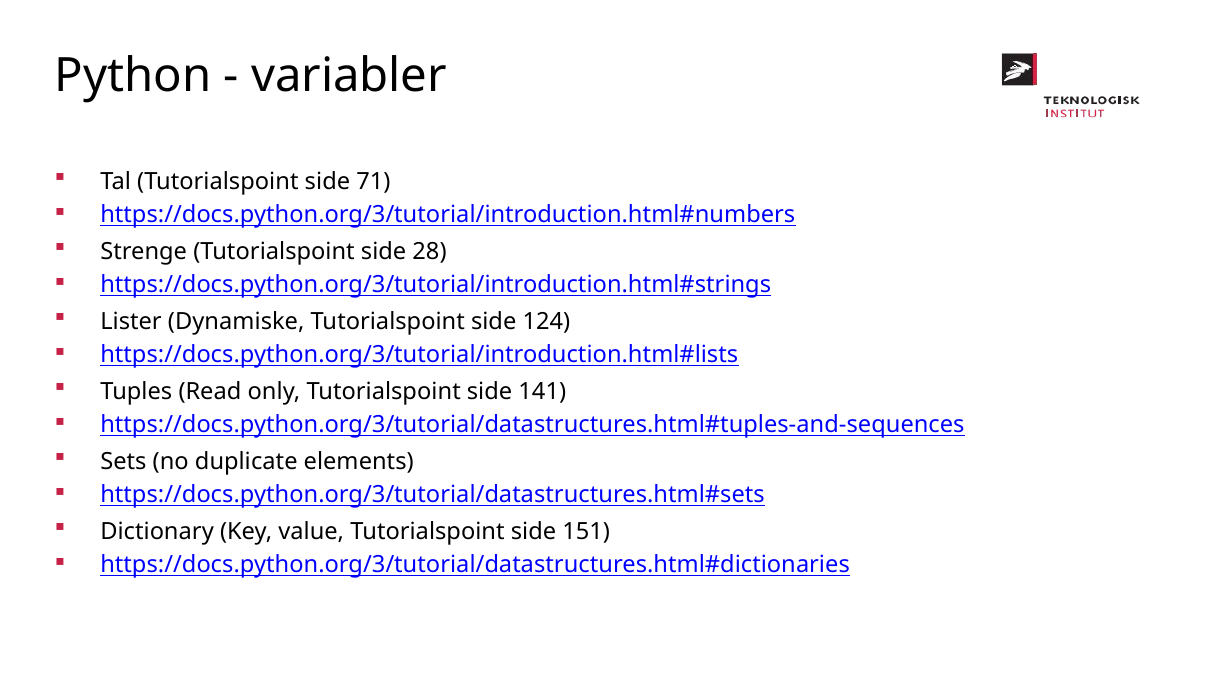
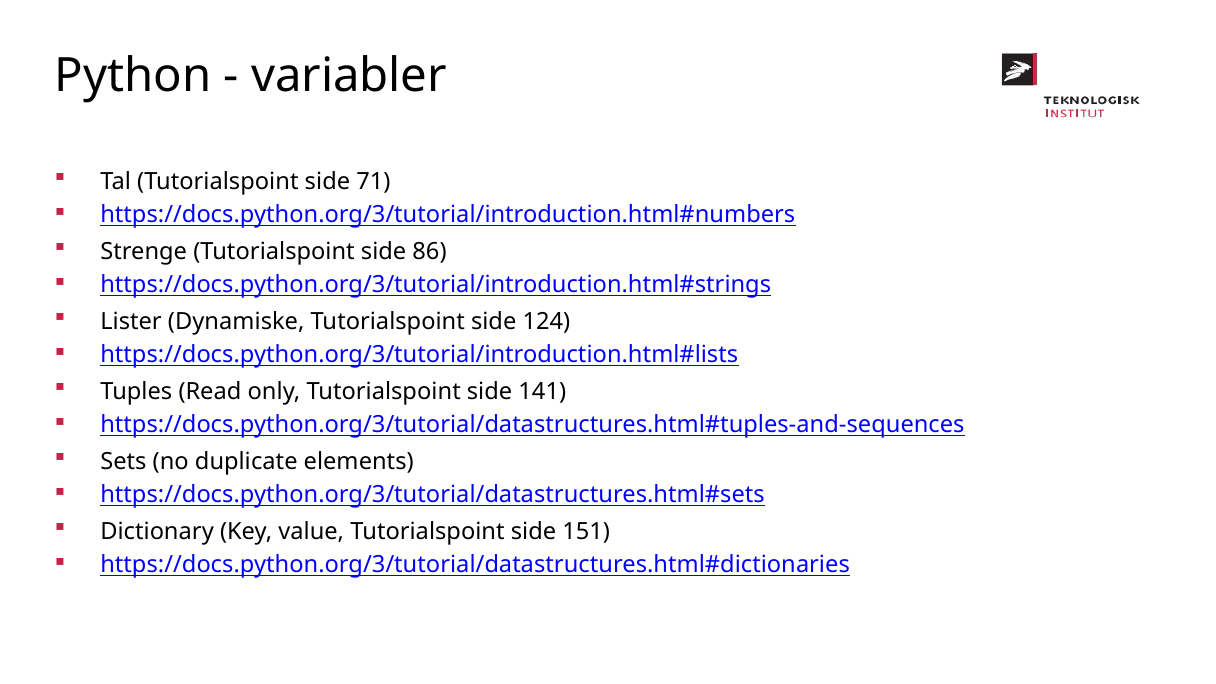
28: 28 -> 86 (430, 251)
